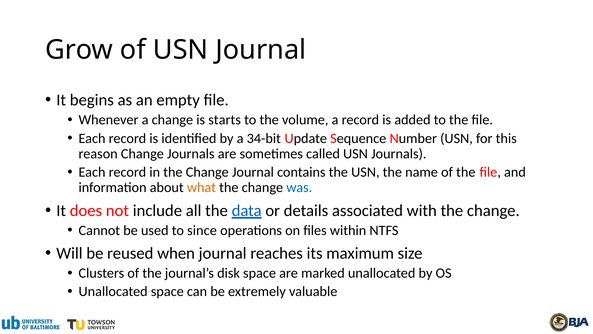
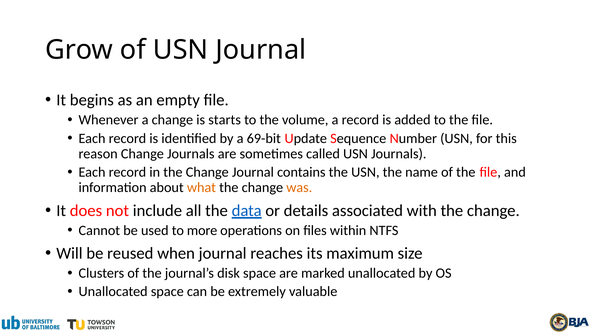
34-bit: 34-bit -> 69-bit (264, 138)
was colour: blue -> orange (299, 187)
since: since -> more (202, 230)
